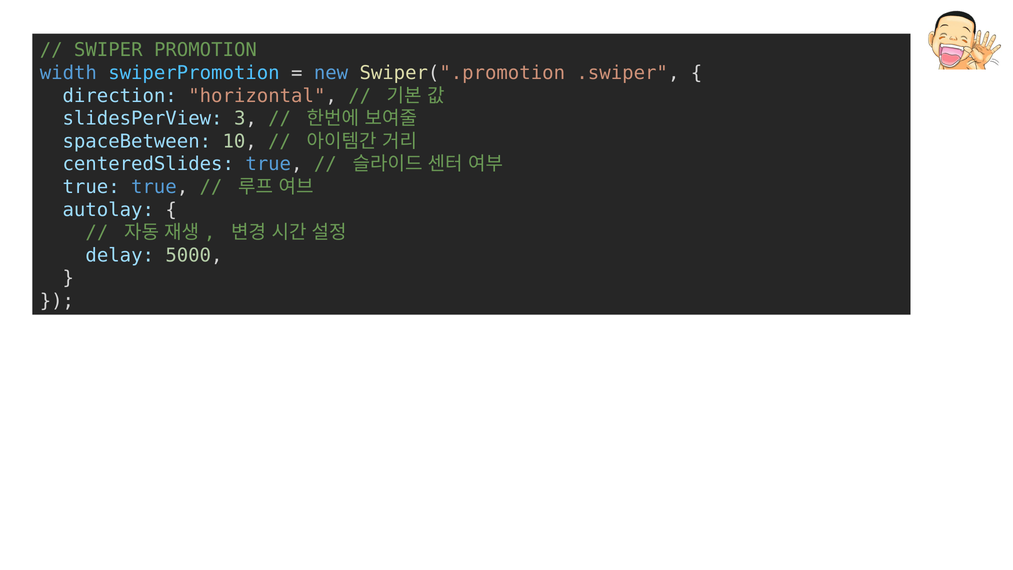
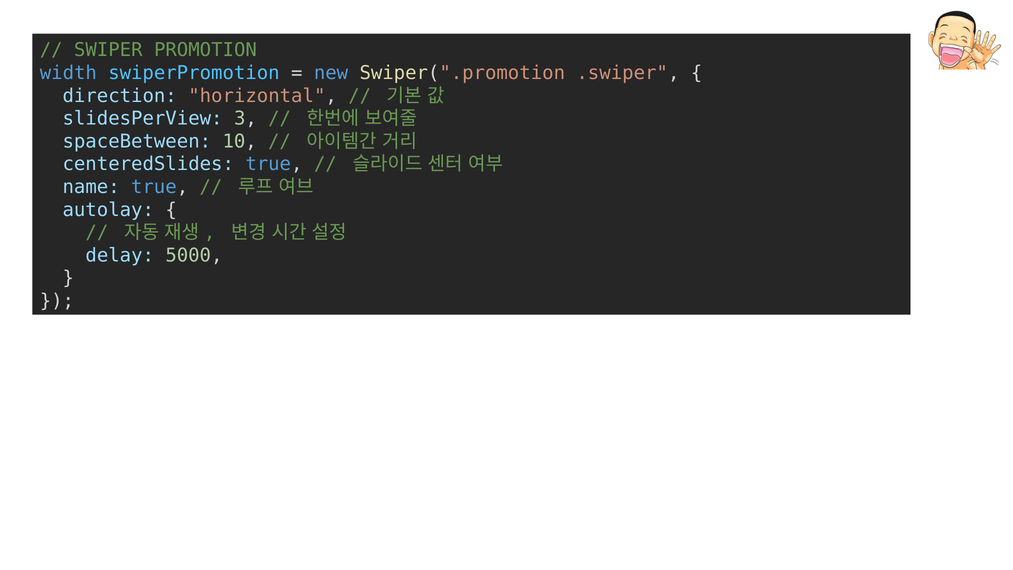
true: true -> name (91, 187)
